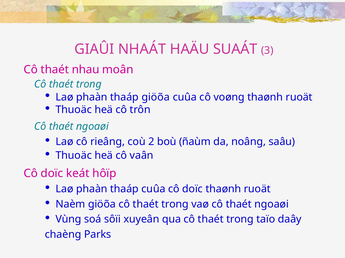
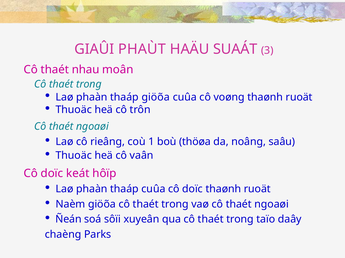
NHAÁT: NHAÁT -> PHAÙT (142, 49)
2: 2 -> 1 (151, 142)
ñaùm: ñaùm -> thöøa (195, 142)
Vùng: Vùng -> Ñeán (69, 220)
